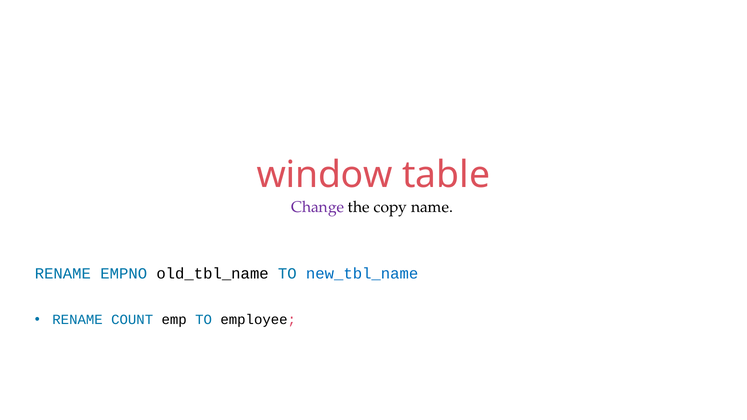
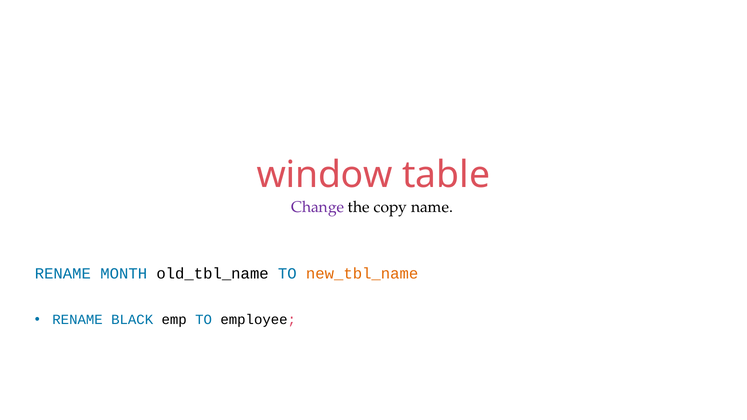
EMPNO: EMPNO -> MONTH (124, 274)
new_tbl_name colour: blue -> orange (362, 274)
COUNT: COUNT -> BLACK (132, 320)
